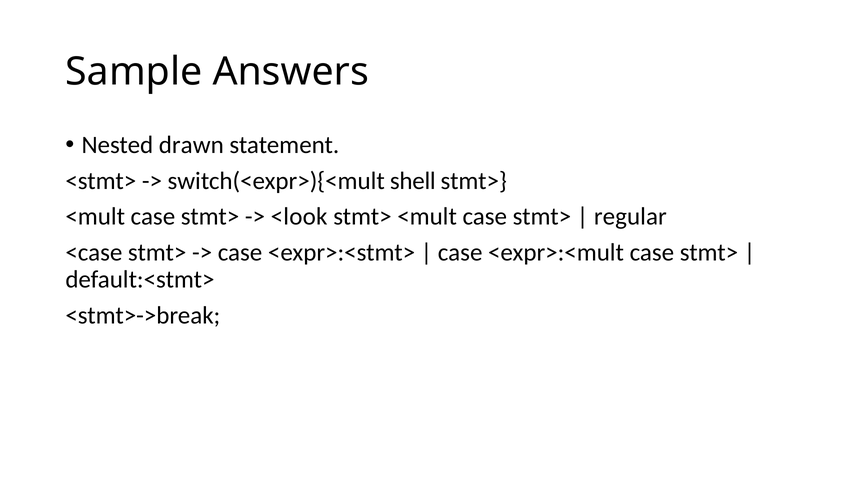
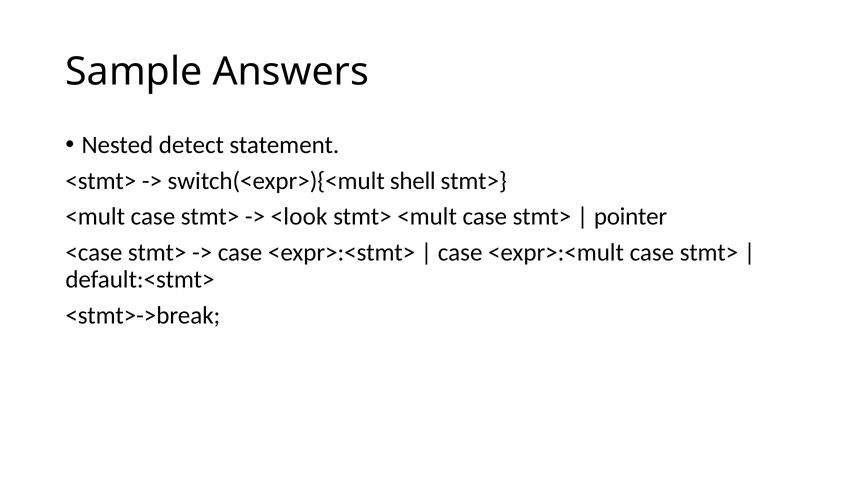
drawn: drawn -> detect (191, 145)
regular: regular -> pointer (631, 217)
